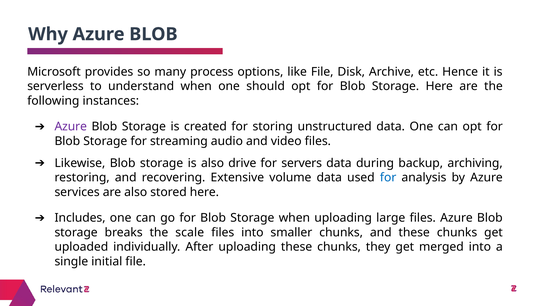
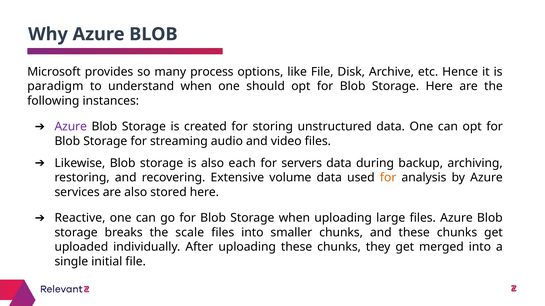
serverless: serverless -> paradigm (55, 86)
drive: drive -> each (242, 163)
for colour: blue -> orange (388, 178)
Includes: Includes -> Reactive (80, 218)
